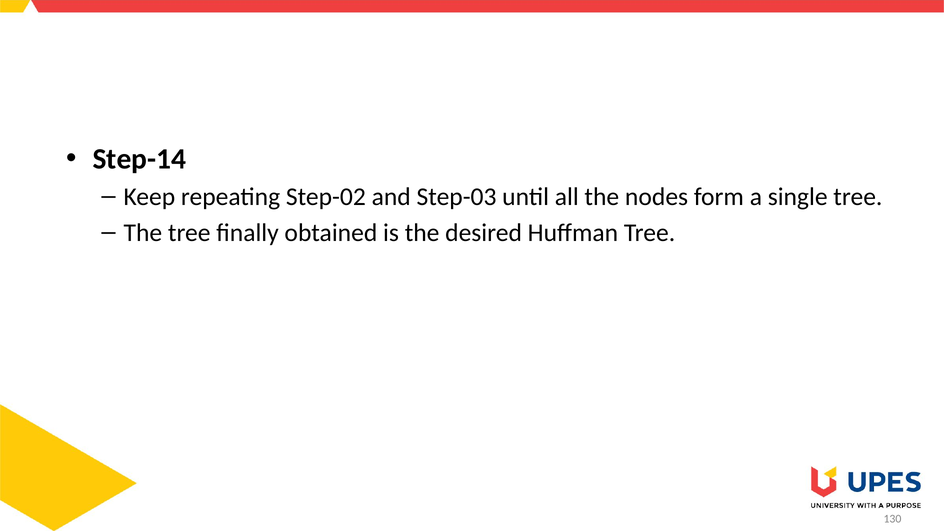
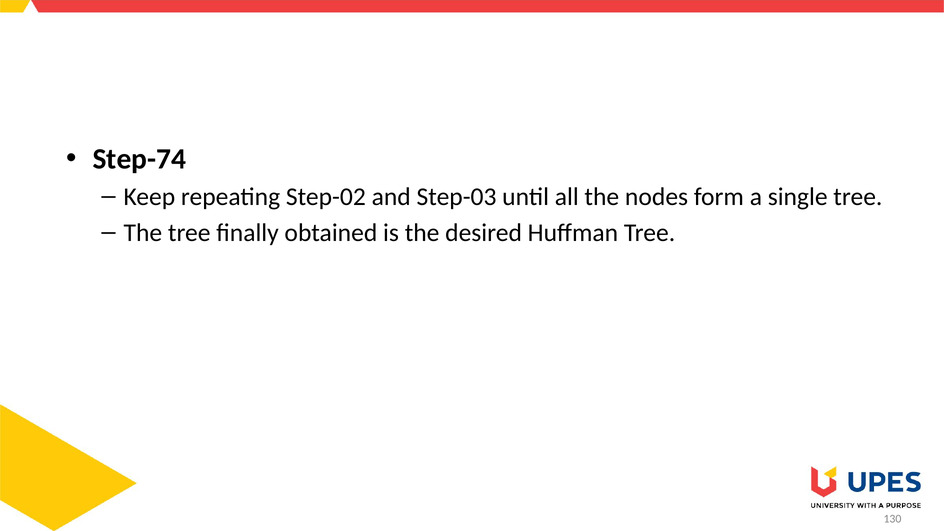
Step-14: Step-14 -> Step-74 (139, 159)
